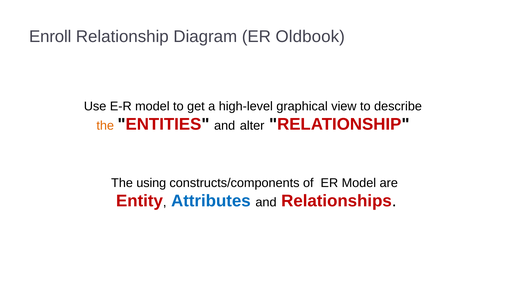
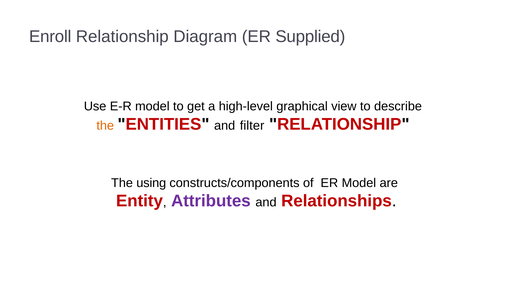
Oldbook: Oldbook -> Supplied (310, 37)
alter: alter -> filter (252, 126)
Attributes colour: blue -> purple (211, 201)
